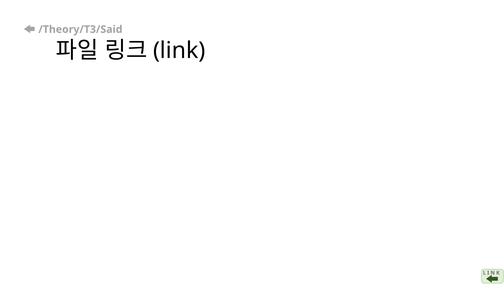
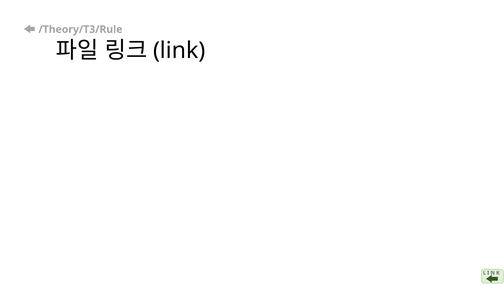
/Theory/T3/Said: /Theory/T3/Said -> /Theory/T3/Rule (80, 29)
